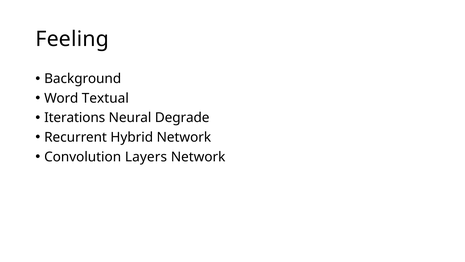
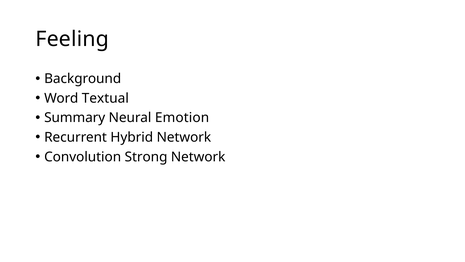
Iterations: Iterations -> Summary (75, 118)
Degrade: Degrade -> Emotion (182, 118)
Layers: Layers -> Strong (146, 157)
